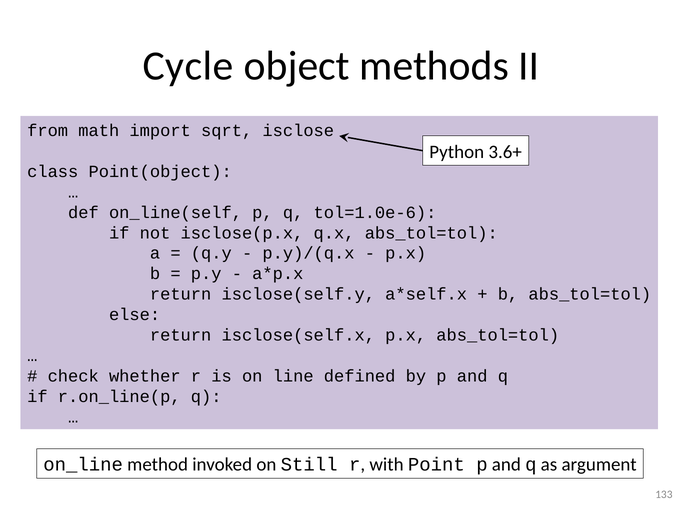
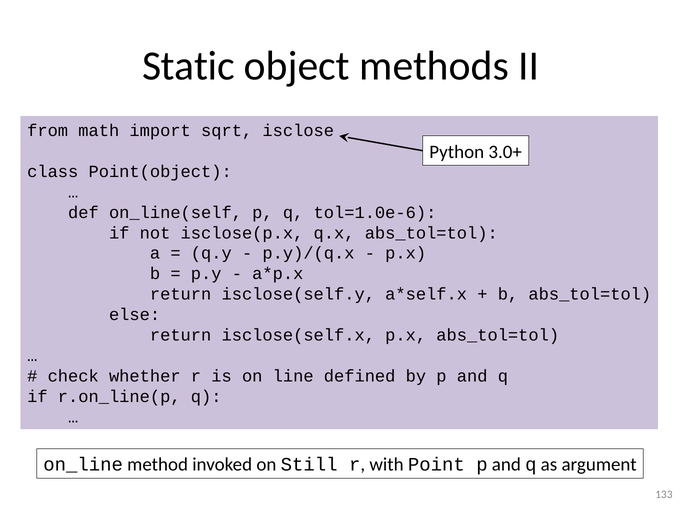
Cycle: Cycle -> Static (188, 66)
3.6+: 3.6+ -> 3.0+ (505, 152)
